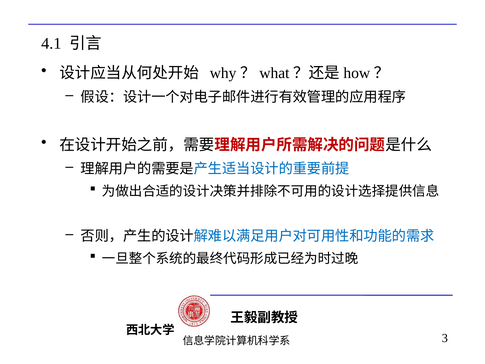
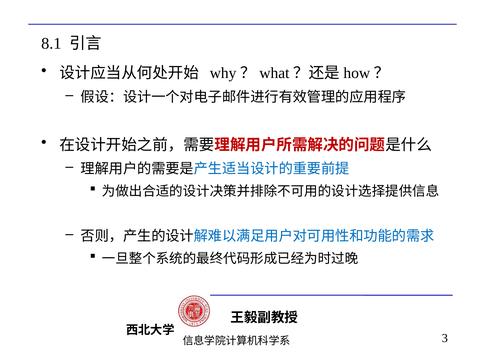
4.1: 4.1 -> 8.1 (51, 44)
